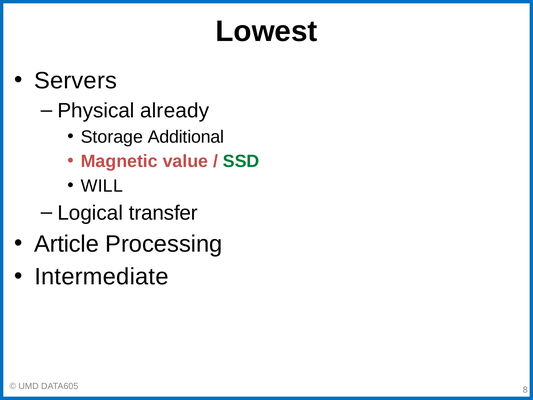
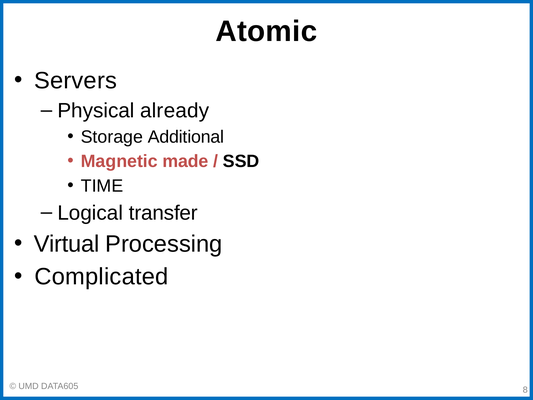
Lowest: Lowest -> Atomic (266, 31)
value: value -> made (185, 161)
SSD colour: green -> black (241, 161)
WILL: WILL -> TIME (102, 186)
Article: Article -> Virtual (67, 244)
Intermediate: Intermediate -> Complicated (101, 277)
